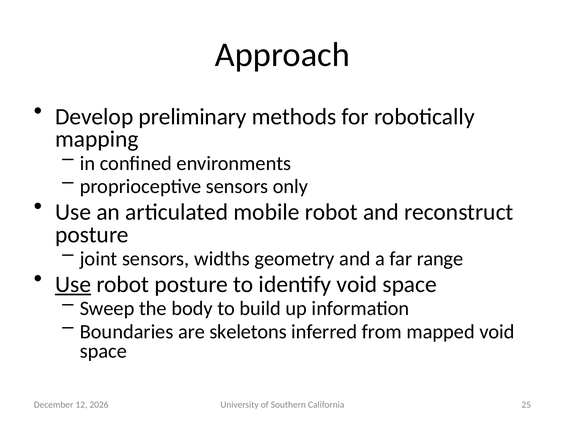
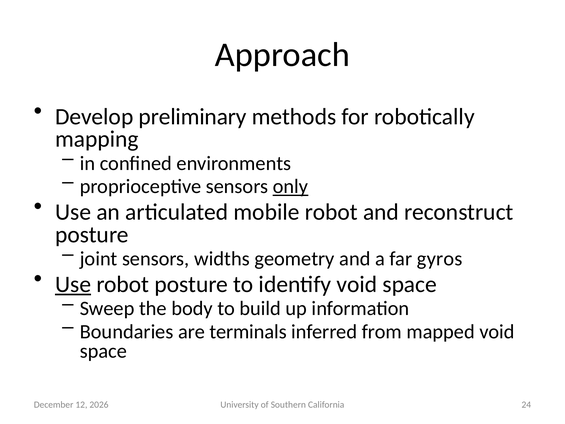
only underline: none -> present (291, 186)
range: range -> gyros (440, 259)
skeletons: skeletons -> terminals (248, 331)
25: 25 -> 24 (526, 405)
